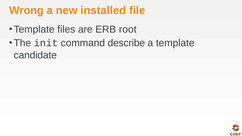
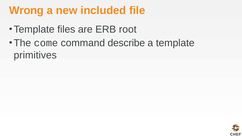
installed: installed -> included (103, 10)
init: init -> come (46, 43)
candidate: candidate -> primitives (35, 55)
